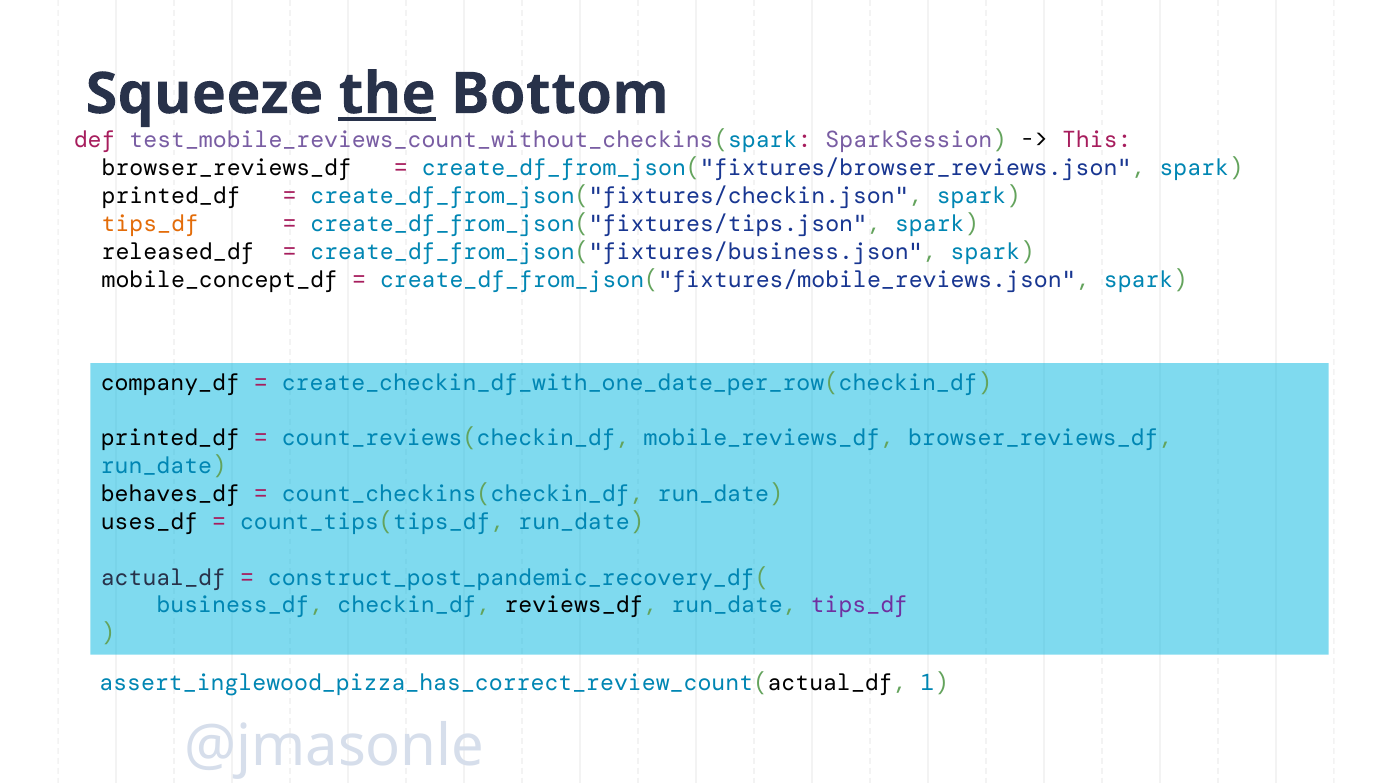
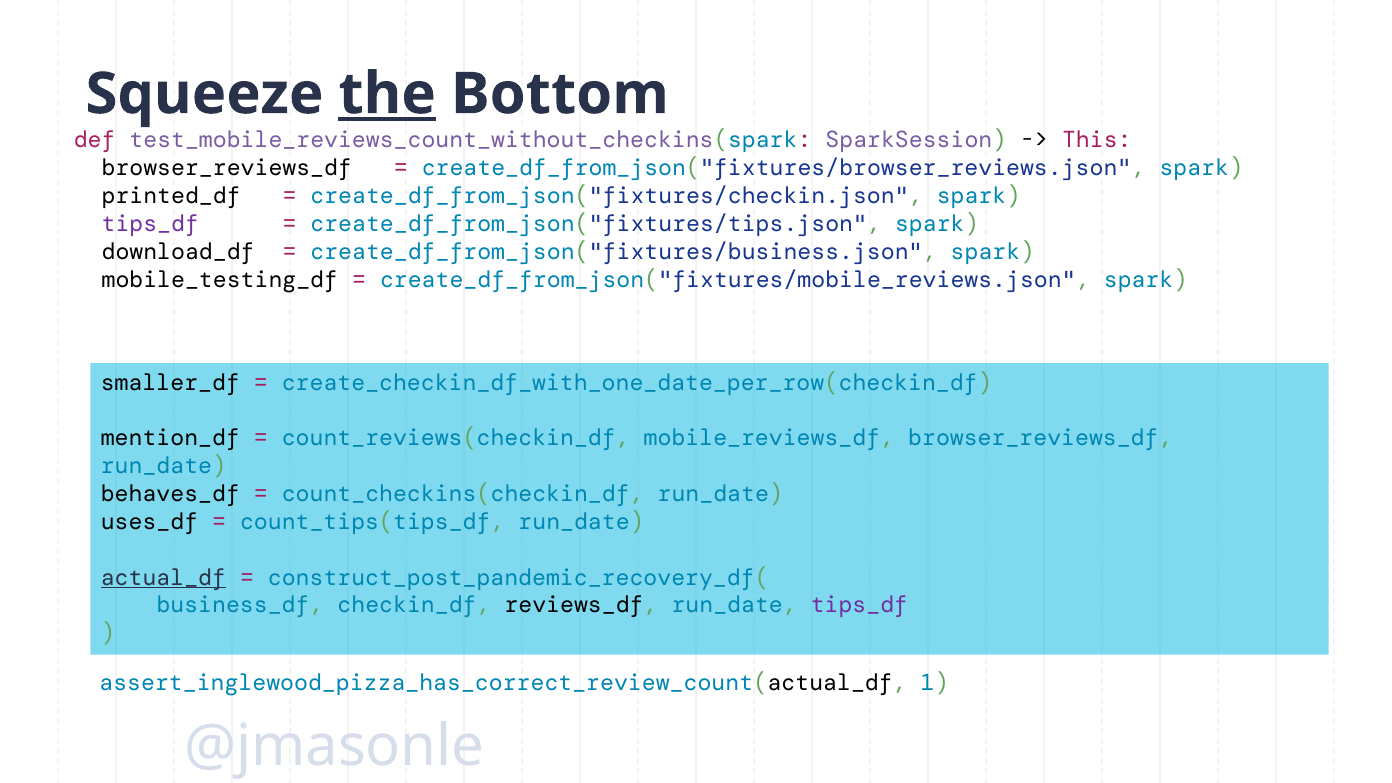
tips_df colour: orange -> purple (150, 224)
released_df: released_df -> download_df (178, 252)
mobile_concept_df: mobile_concept_df -> mobile_testing_df (220, 279)
company_df: company_df -> smaller_df (170, 383)
printed_df: printed_df -> mention_df (170, 438)
actual_df underline: none -> present (163, 577)
